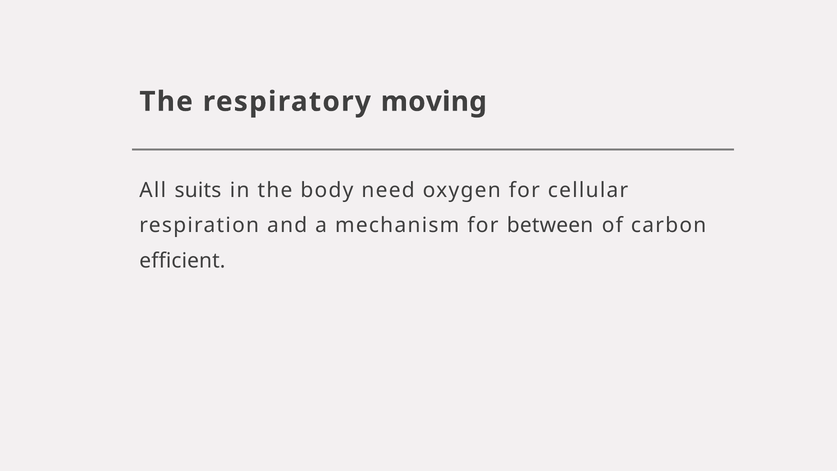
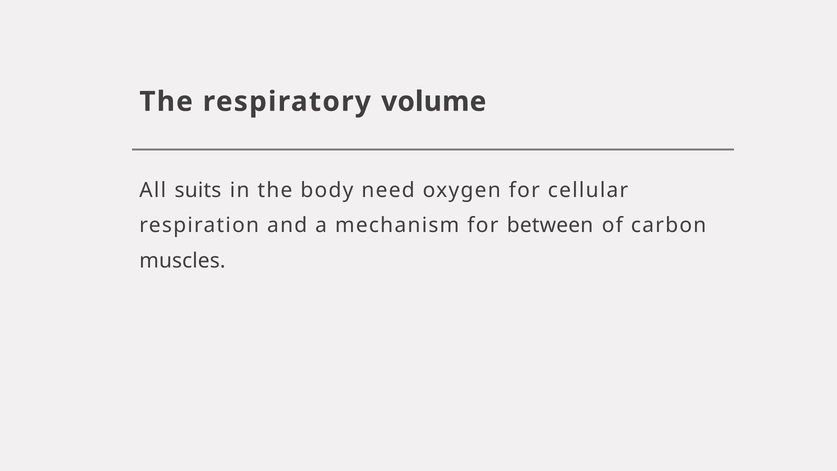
moving: moving -> volume (434, 102)
efficient: efficient -> muscles (182, 261)
